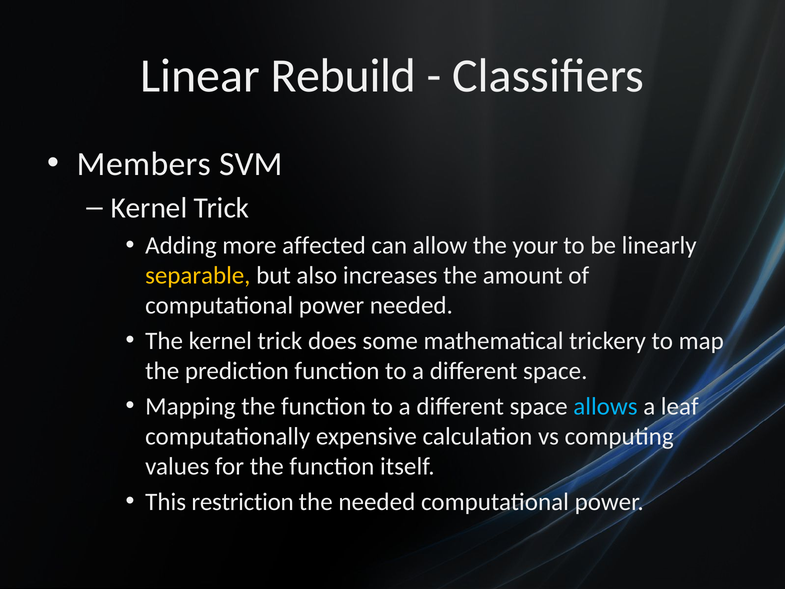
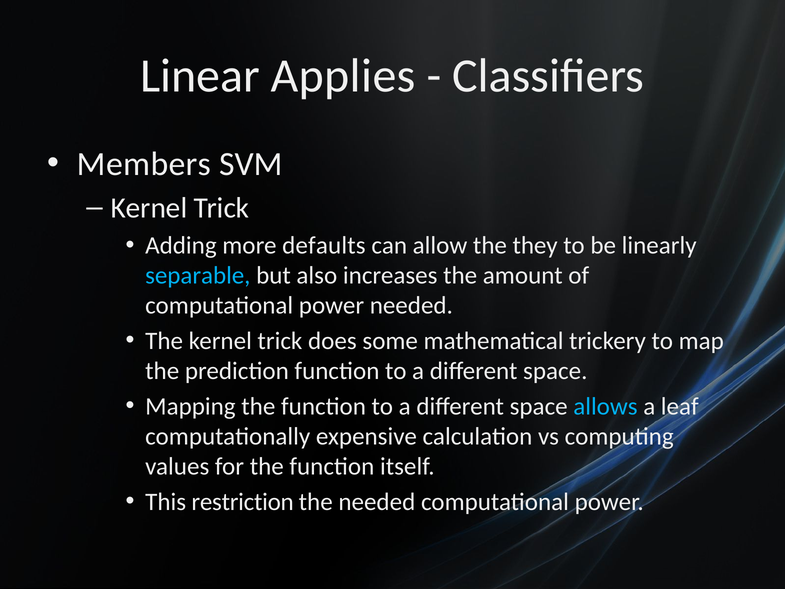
Rebuild: Rebuild -> Applies (343, 76)
affected: affected -> defaults (324, 245)
your: your -> they (535, 245)
separable colour: yellow -> light blue (198, 275)
